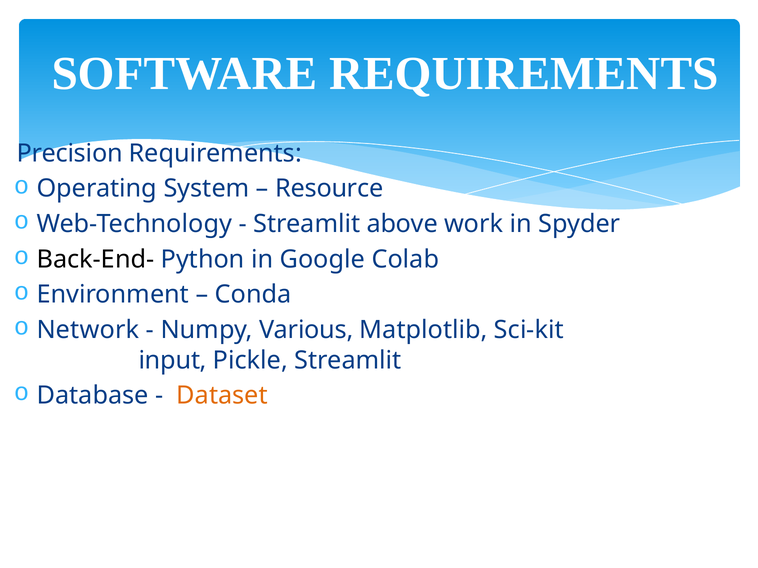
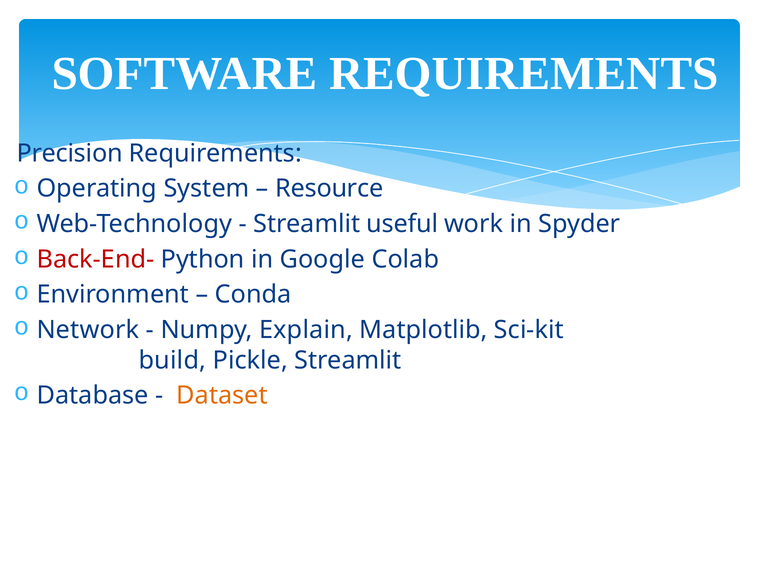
above: above -> useful (402, 224)
Back-End- colour: black -> red (95, 259)
Various: Various -> Explain (306, 330)
input: input -> build (172, 361)
